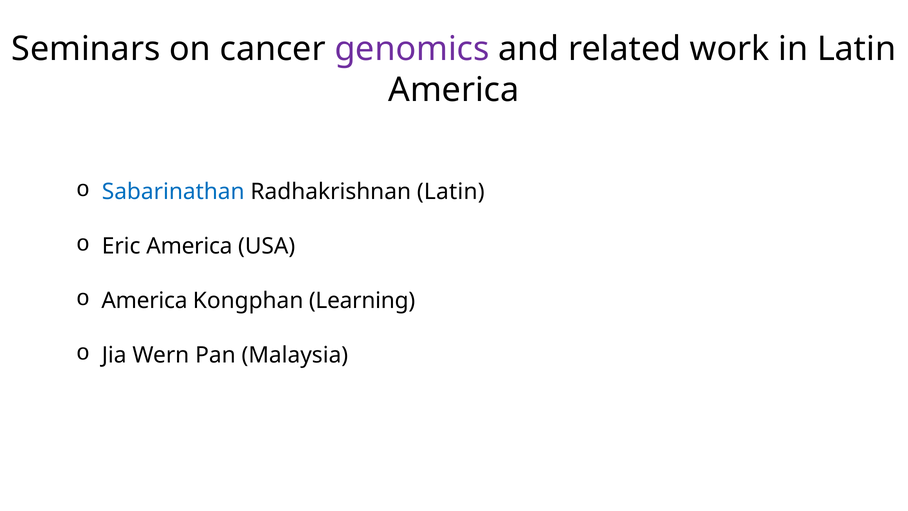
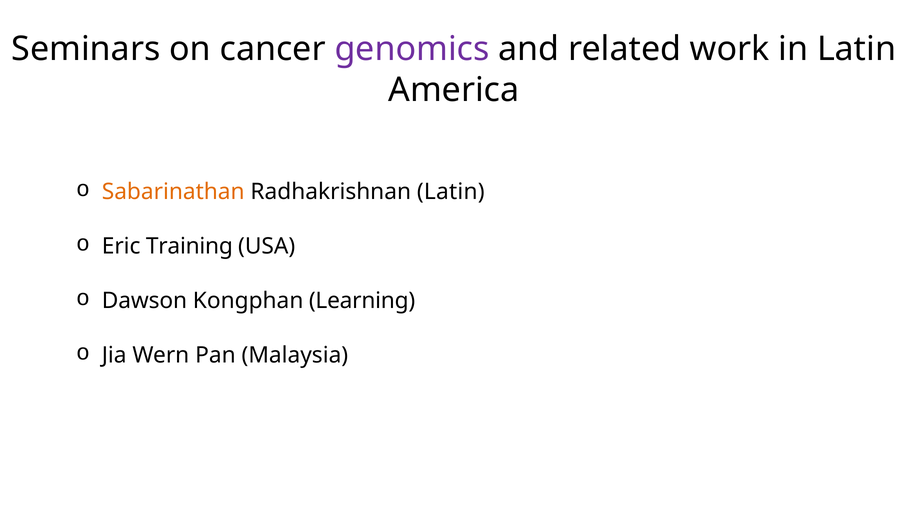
Sabarinathan colour: blue -> orange (173, 192)
Eric America: America -> Training (189, 246)
America: America -> Dawson (144, 301)
